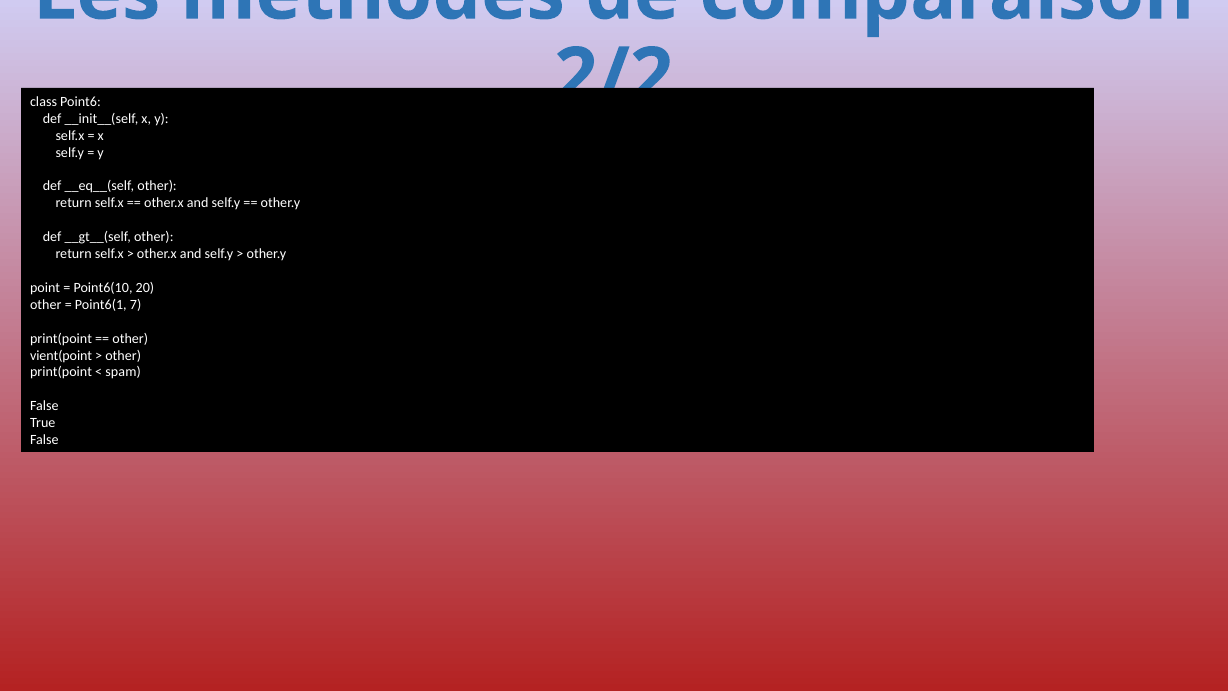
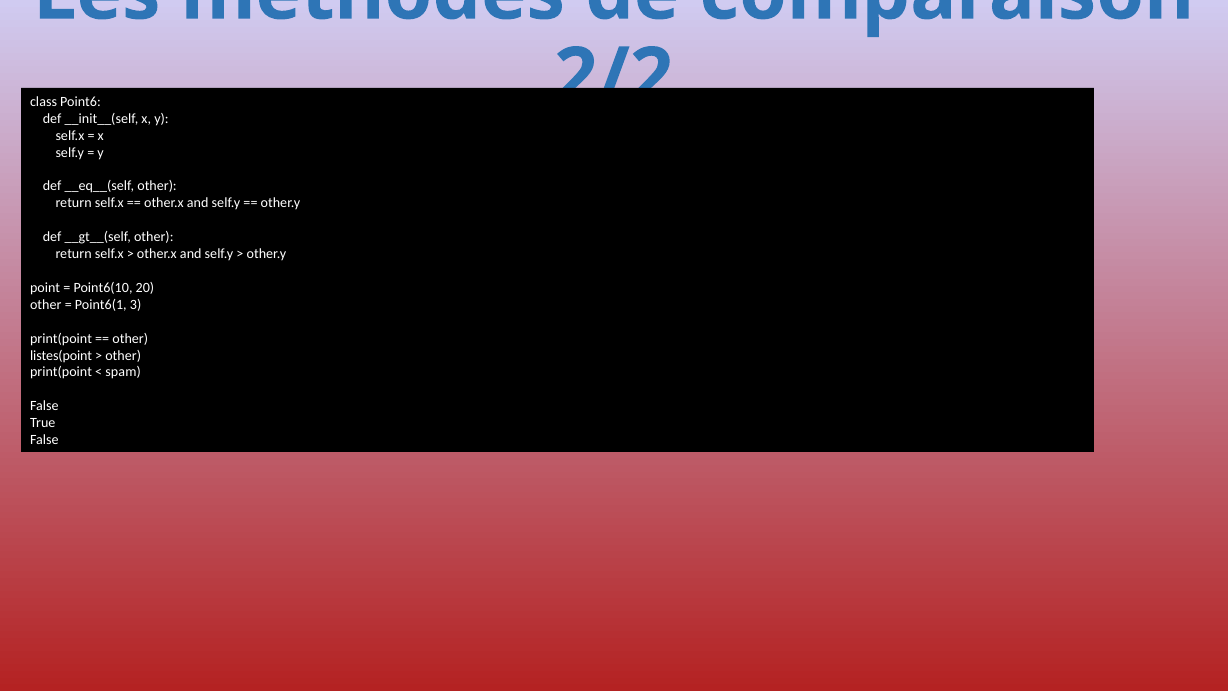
7: 7 -> 3 (136, 305)
vient(point: vient(point -> listes(point (61, 355)
